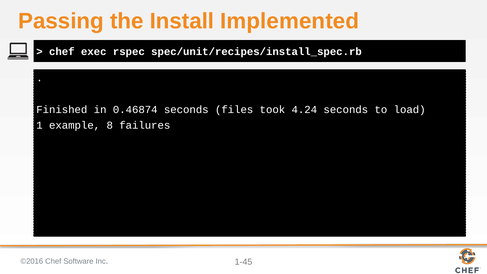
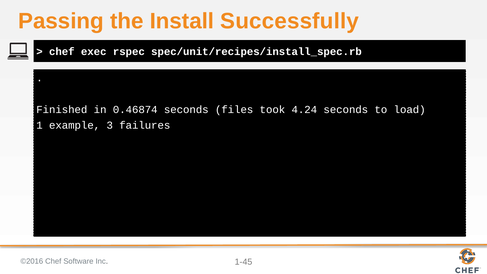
Implemented: Implemented -> Successfully (290, 21)
8: 8 -> 3 (110, 125)
